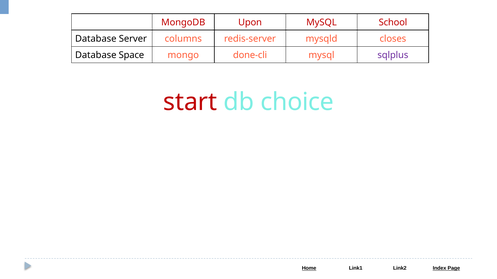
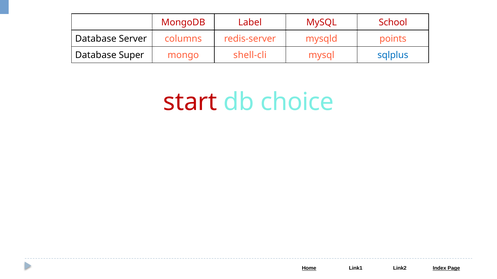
Upon: Upon -> Label (250, 22)
closes: closes -> points (393, 39)
Space: Space -> Super (131, 55)
done-cli: done-cli -> shell-cli (250, 55)
sqlplus colour: purple -> blue (393, 55)
